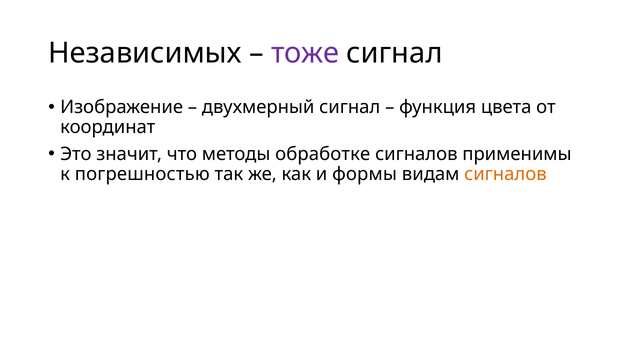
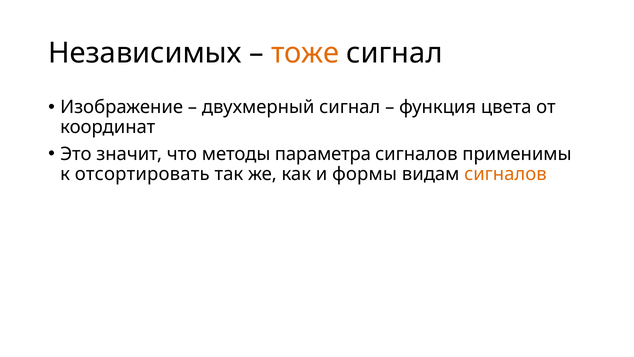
тоже colour: purple -> orange (305, 53)
обработке: обработке -> параметра (323, 154)
погрешностью: погрешностью -> отсортировать (142, 174)
